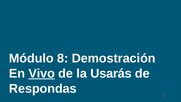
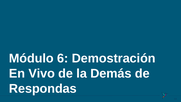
8: 8 -> 6 (63, 58)
Vivo underline: present -> none (42, 73)
Usarás: Usarás -> Demás (111, 73)
